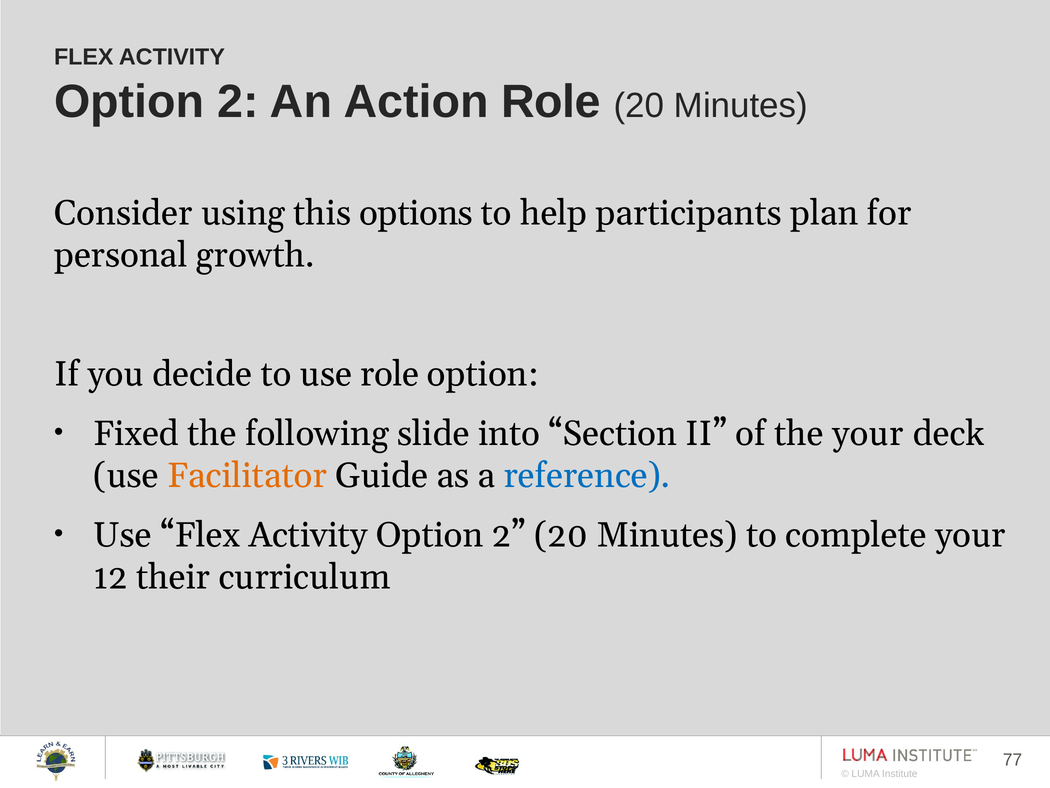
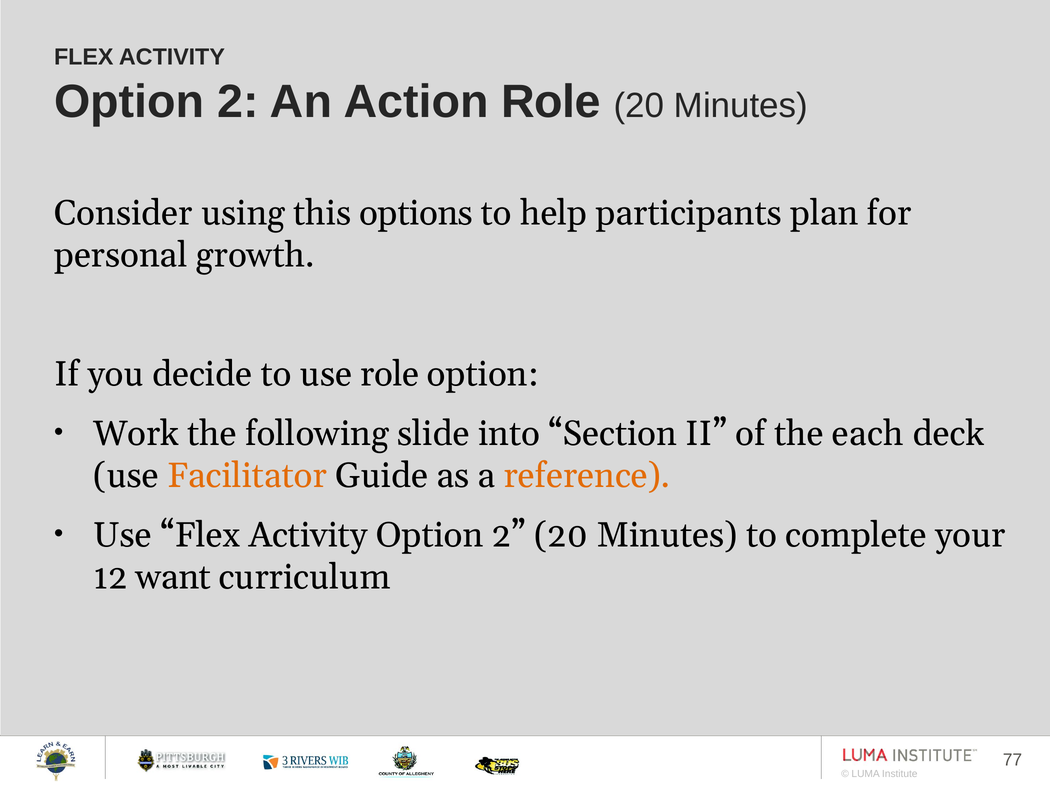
Fixed: Fixed -> Work (136, 433)
the your: your -> each (868, 433)
reference colour: blue -> orange (587, 475)
their: their -> want (173, 577)
